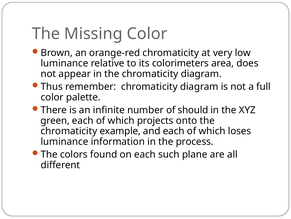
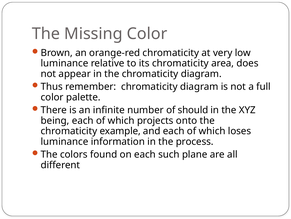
its colorimeters: colorimeters -> chromaticity (180, 63)
green: green -> being (55, 120)
